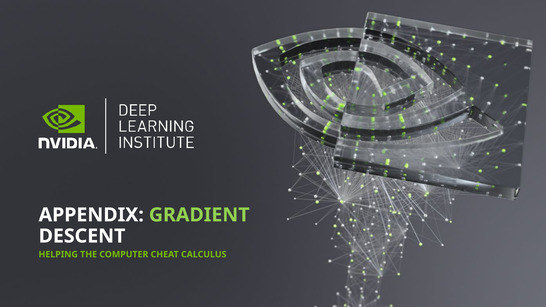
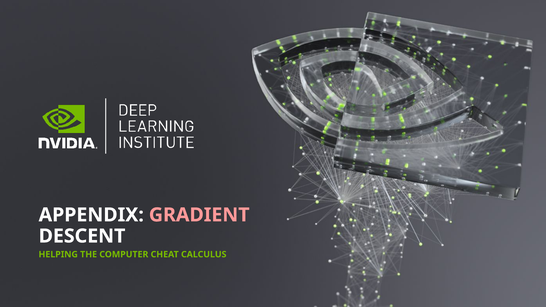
GRADIENT colour: light green -> pink (199, 215)
